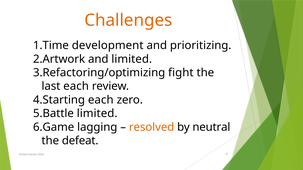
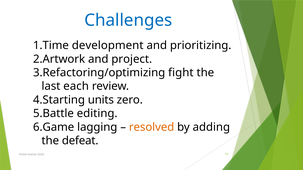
Challenges colour: orange -> blue (128, 20)
and limited: limited -> project (132, 59)
each: each -> units (101, 100)
limited: limited -> editing (97, 114)
neutral: neutral -> adding (211, 127)
